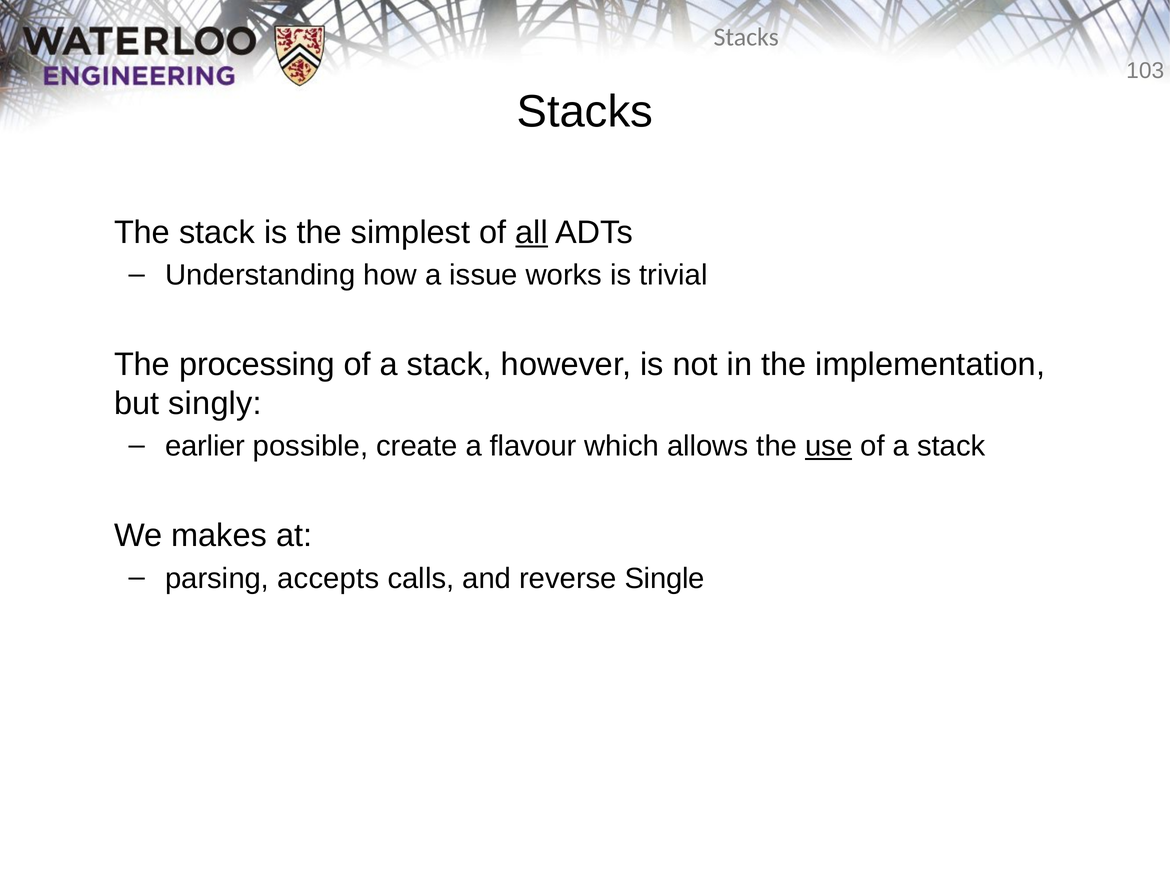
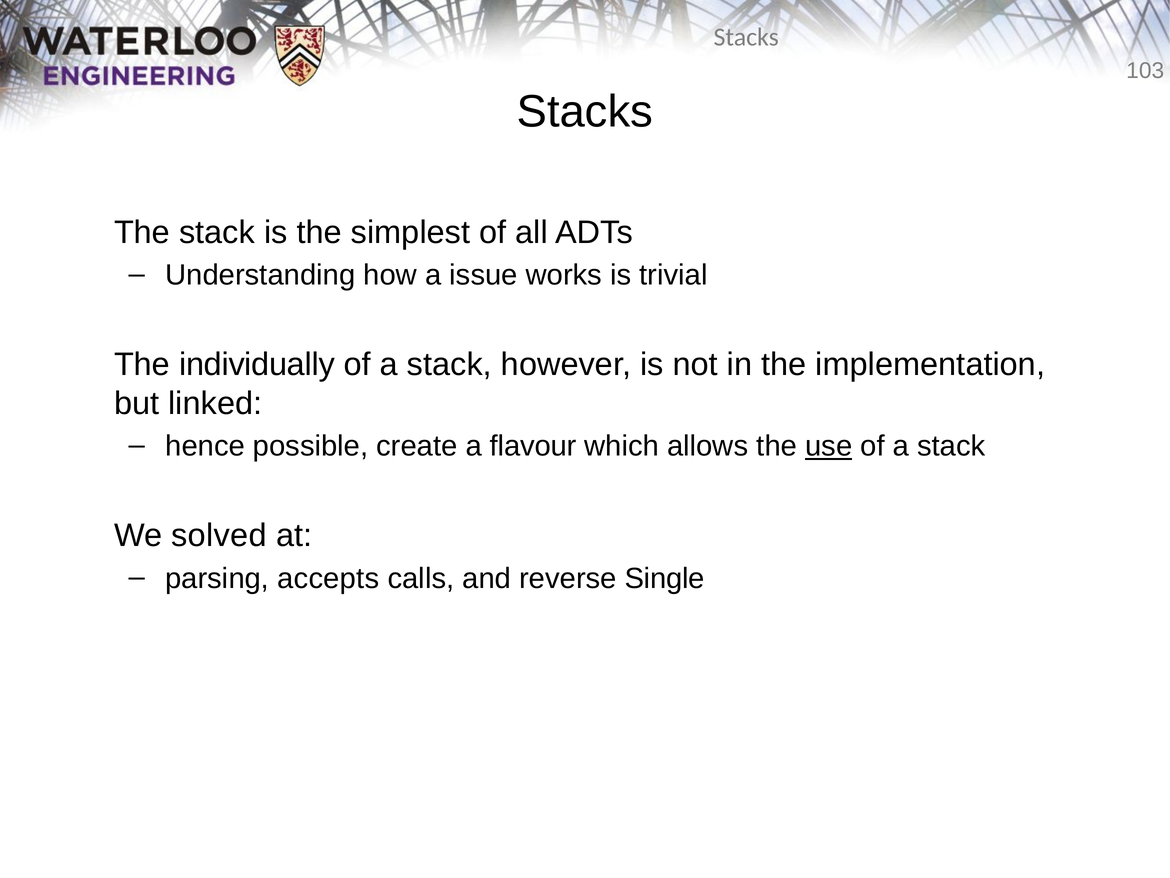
all underline: present -> none (532, 232)
processing: processing -> individually (257, 364)
singly: singly -> linked (215, 403)
earlier: earlier -> hence (205, 446)
makes: makes -> solved (219, 535)
